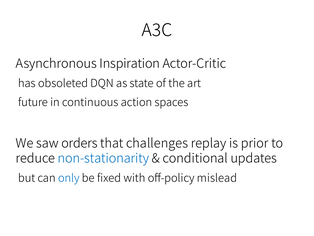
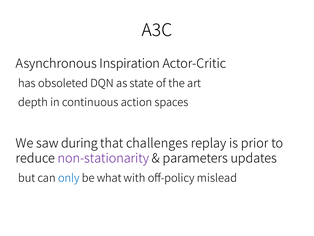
future: future -> depth (33, 102)
orders: orders -> during (79, 143)
non-stationarity colour: blue -> purple (103, 158)
conditional: conditional -> parameters (195, 158)
fixed: fixed -> what (109, 178)
